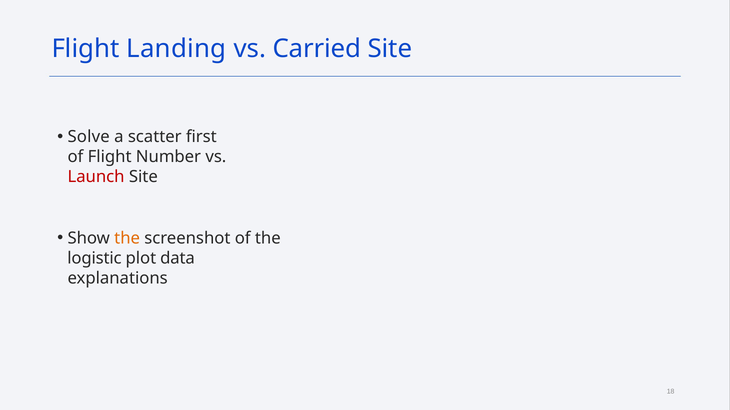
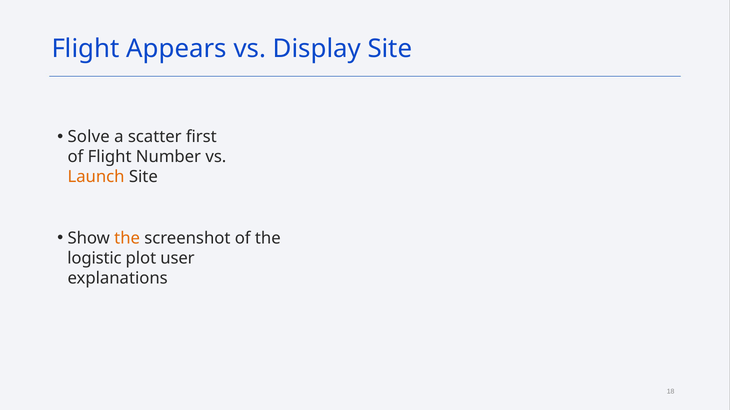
Landing: Landing -> Appears (176, 49)
Carried: Carried -> Display (317, 49)
Launch colour: red -> orange (96, 177)
data: data -> user (177, 259)
